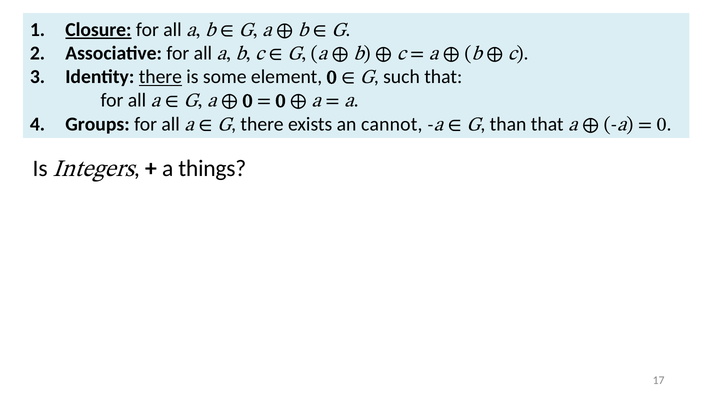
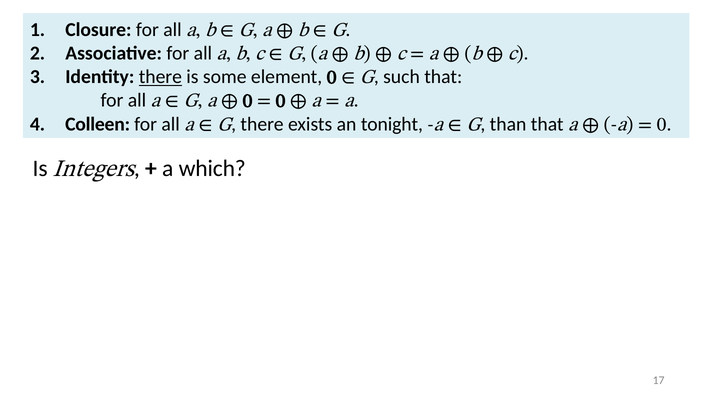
Closure underline: present -> none (98, 30)
Groups: Groups -> Colleen (98, 124)
cannot: cannot -> tonight (392, 124)
things: things -> which (212, 169)
